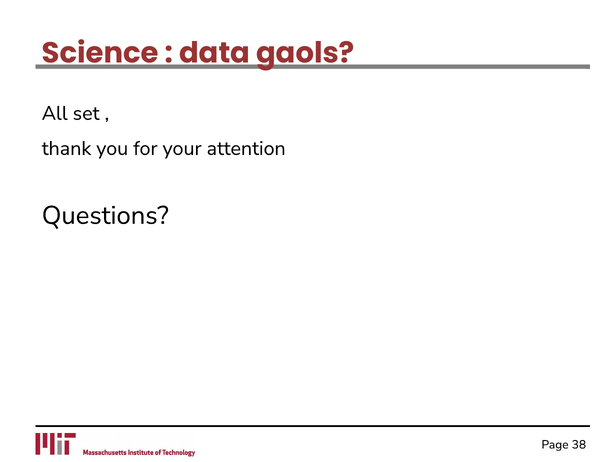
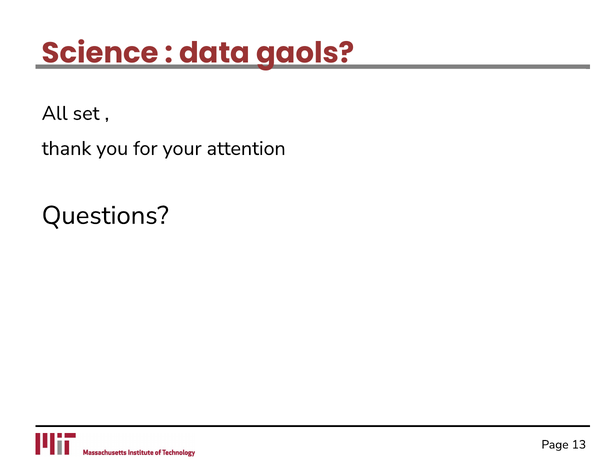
38: 38 -> 13 (579, 445)
